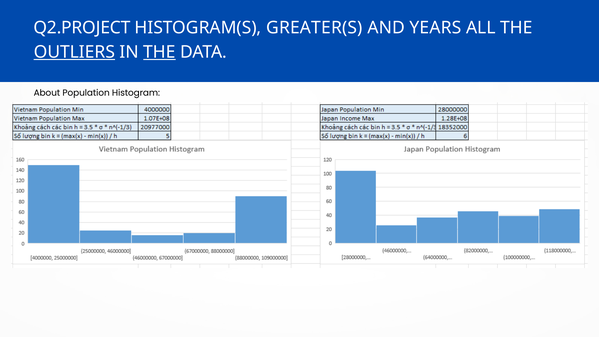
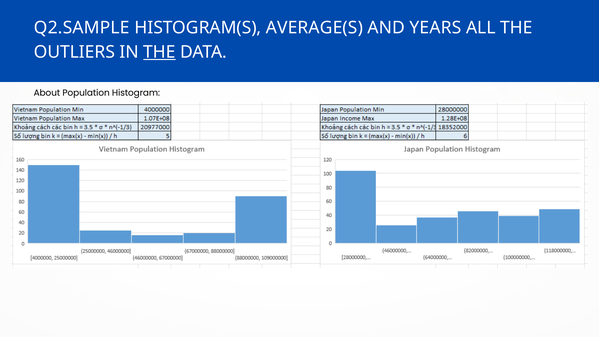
Q2.PROJECT: Q2.PROJECT -> Q2.SAMPLE (82, 28)
GREATER(S: GREATER(S -> AVERAGE(S (314, 28)
OUTLIERS underline: present -> none (74, 52)
